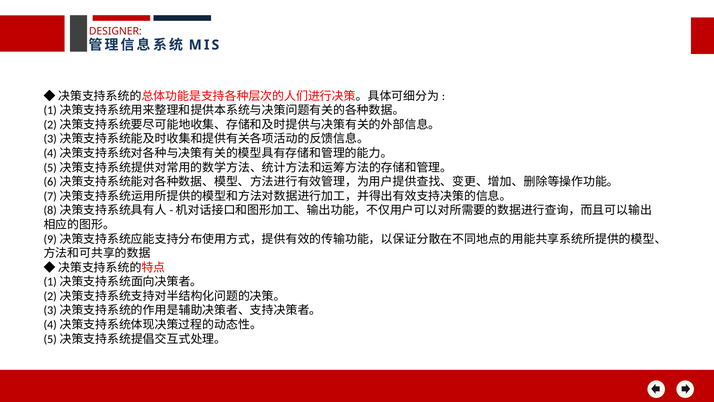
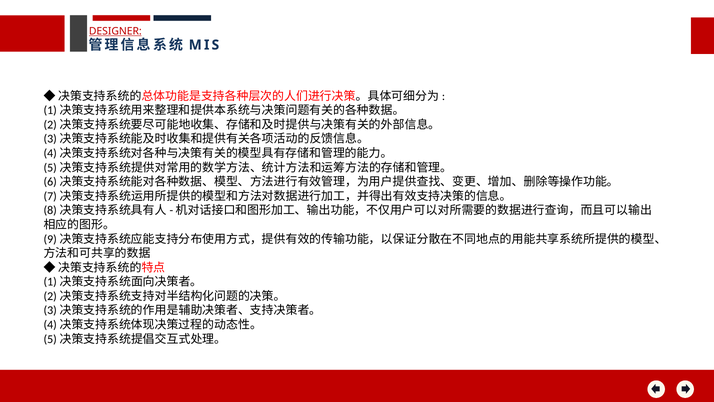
DESIGNER underline: none -> present (115, 31)
